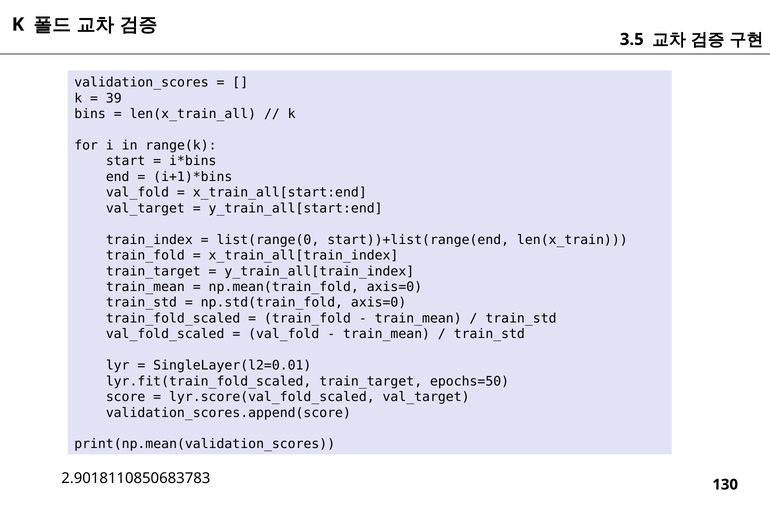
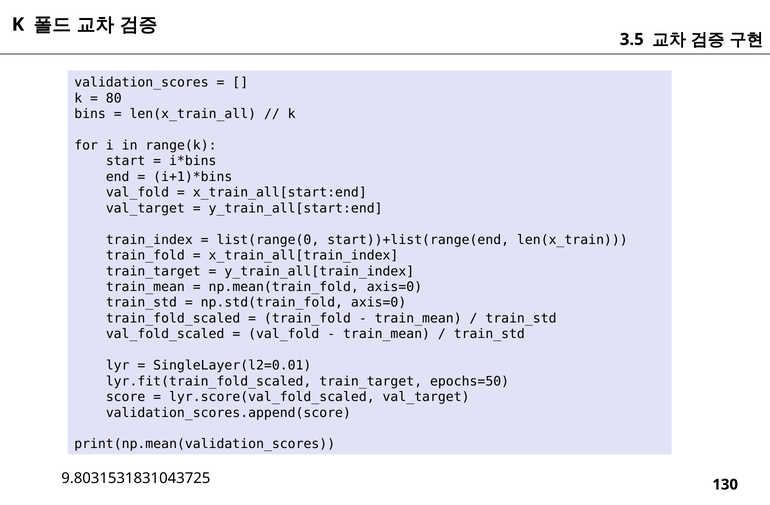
39: 39 -> 80 (114, 98)
2.9018110850683783: 2.9018110850683783 -> 9.8031531831043725 (136, 479)
